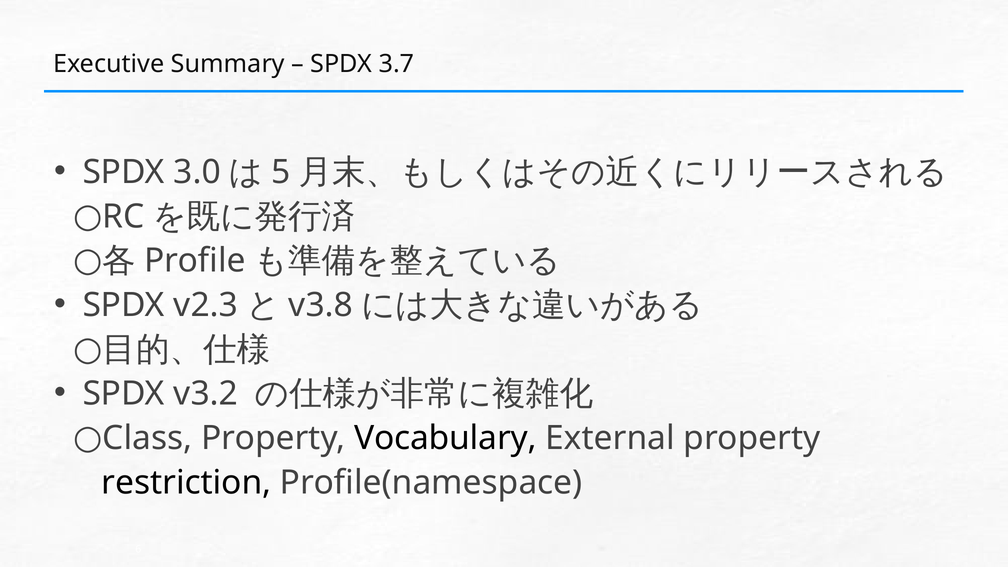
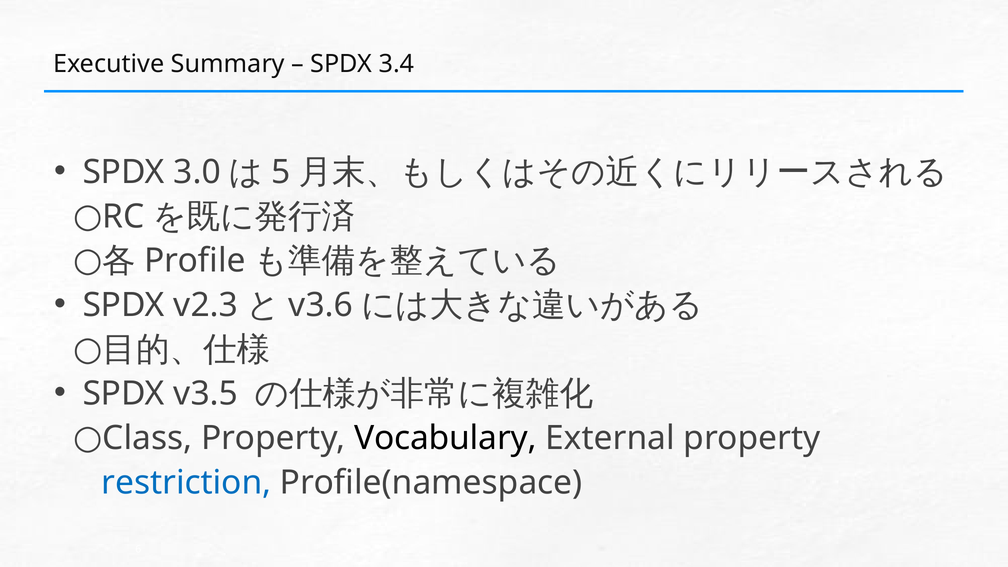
3.7: 3.7 -> 3.4 (397, 64)
v3.8: v3.8 -> v3.6 (321, 305)
v3.2: v3.2 -> v3.5 (206, 394)
restriction colour: black -> blue (186, 482)
